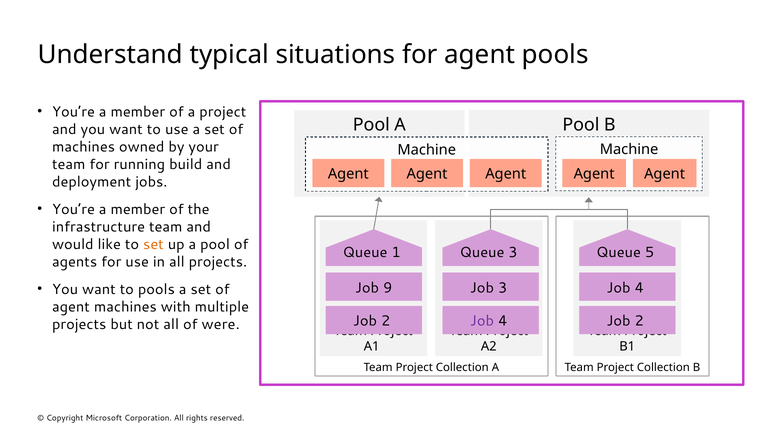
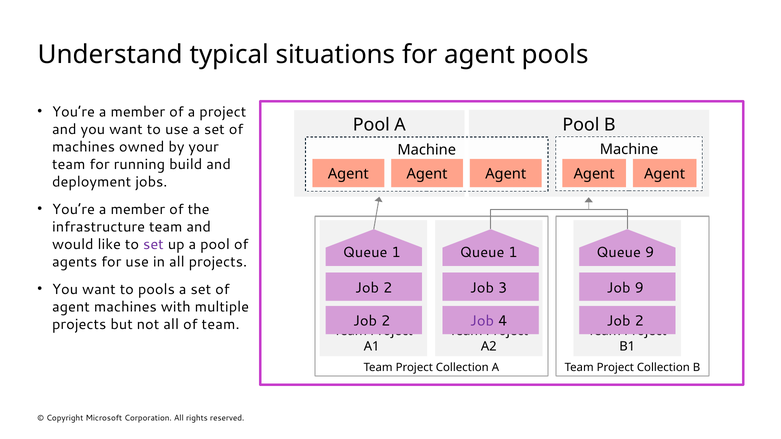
set colour: orange -> purple (153, 245)
3: 3 -> 1 (513, 253)
Queue 5: 5 -> 9 (650, 253)
9: 9 -> 2 (388, 288)
4: 4 -> 9 (639, 288)
of were: were -> team (221, 325)
